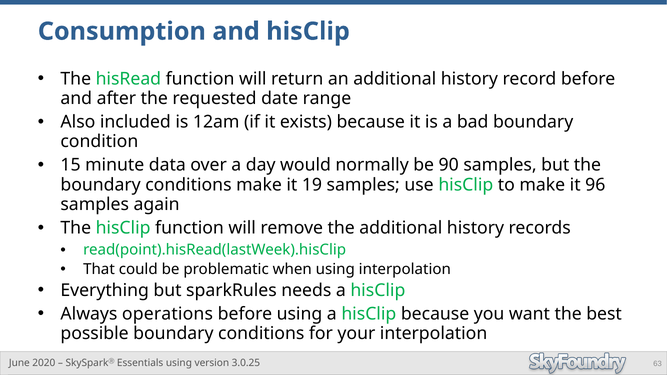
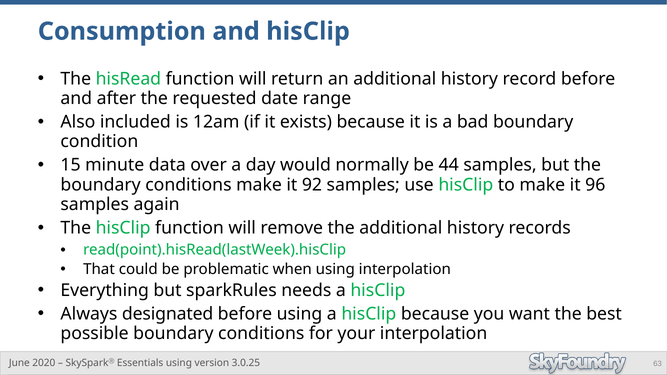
90: 90 -> 44 (449, 165)
19: 19 -> 92 (312, 185)
operations: operations -> designated (168, 314)
